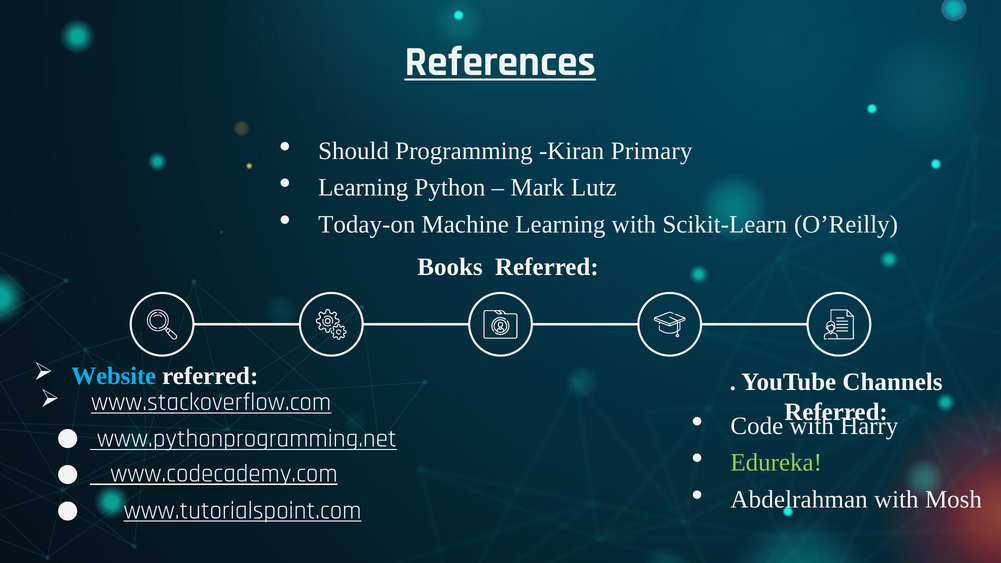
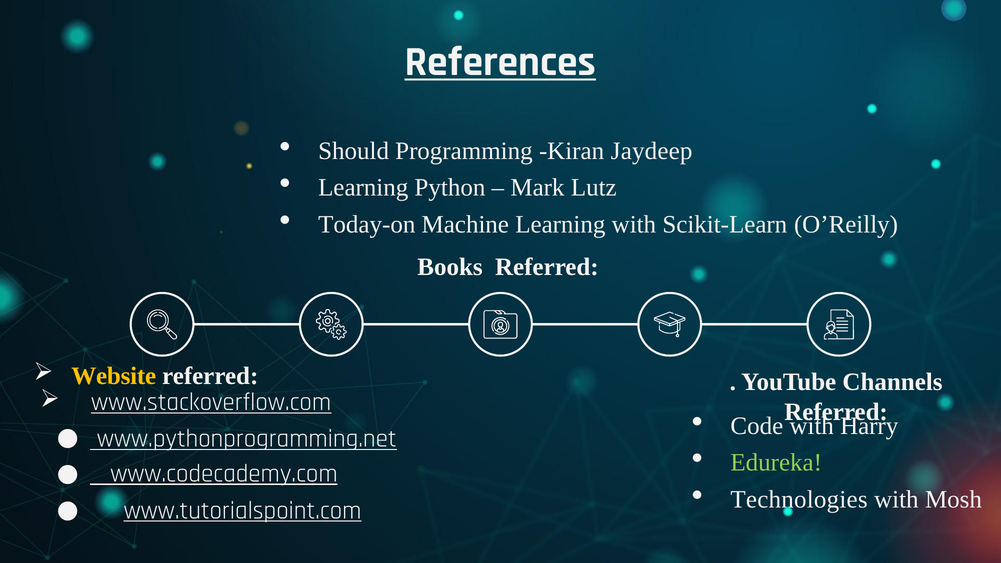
Primary: Primary -> Jaydeep (652, 151)
Website colour: light blue -> yellow (114, 376)
Abdelrahman: Abdelrahman -> Technologies (799, 500)
